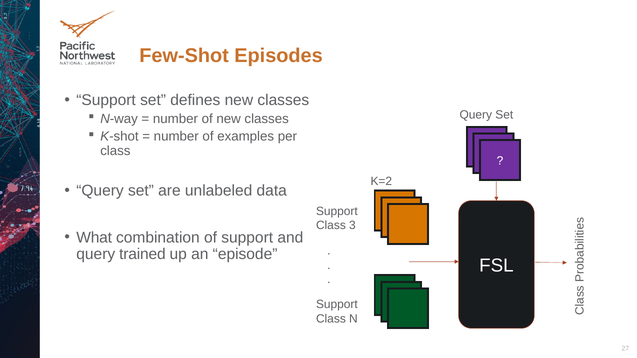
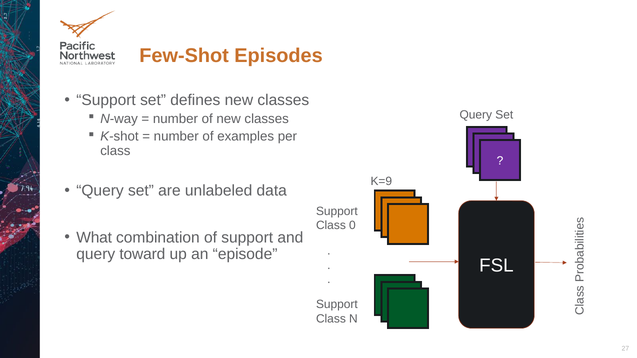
K=2: K=2 -> K=9 (381, 182)
3: 3 -> 0 (352, 226)
trained: trained -> toward (142, 254)
